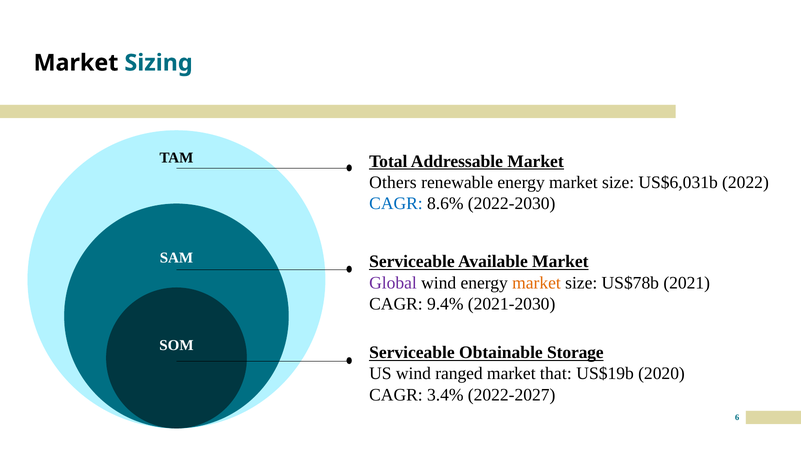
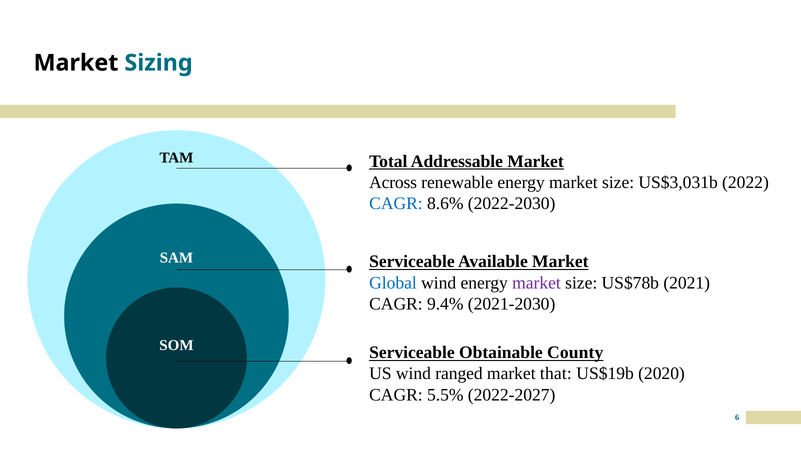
Others: Others -> Across (393, 182)
US$6,031b: US$6,031b -> US$3,031b (678, 182)
Global colour: purple -> blue (393, 282)
market colour: orange -> purple (537, 282)
Storage: Storage -> County (575, 352)
3.4%: 3.4% -> 5.5% (445, 394)
